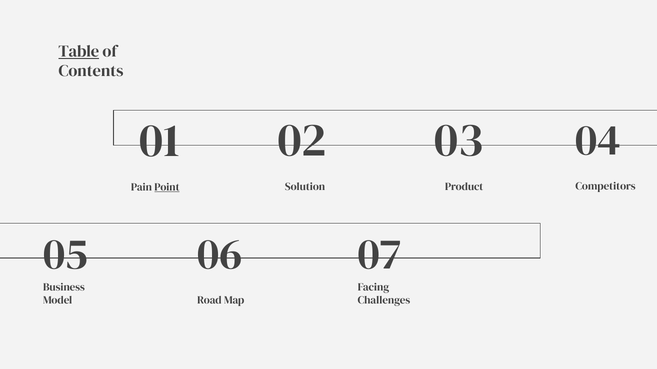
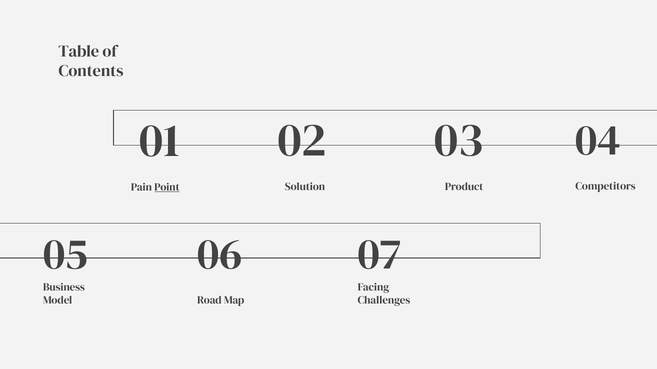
Table underline: present -> none (79, 51)
